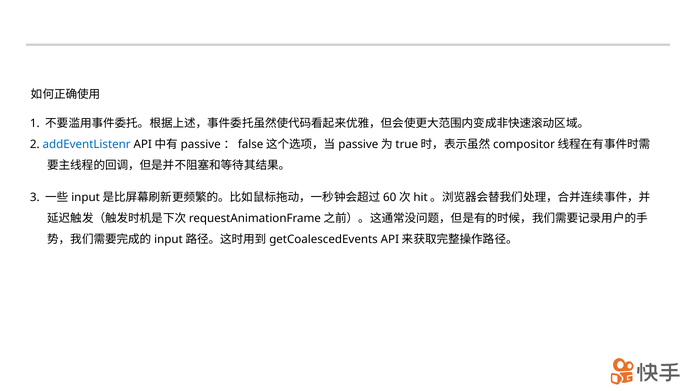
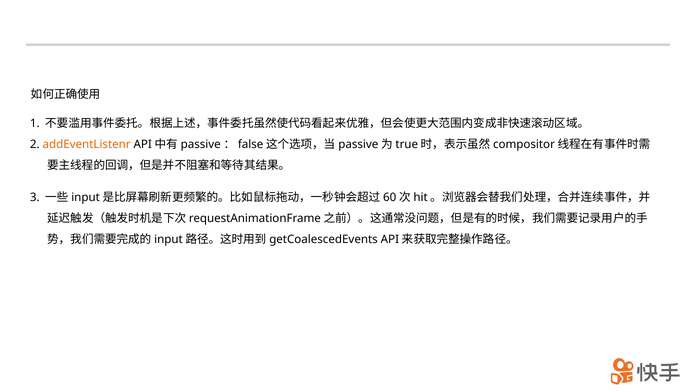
addEventListenr colour: blue -> orange (87, 145)
